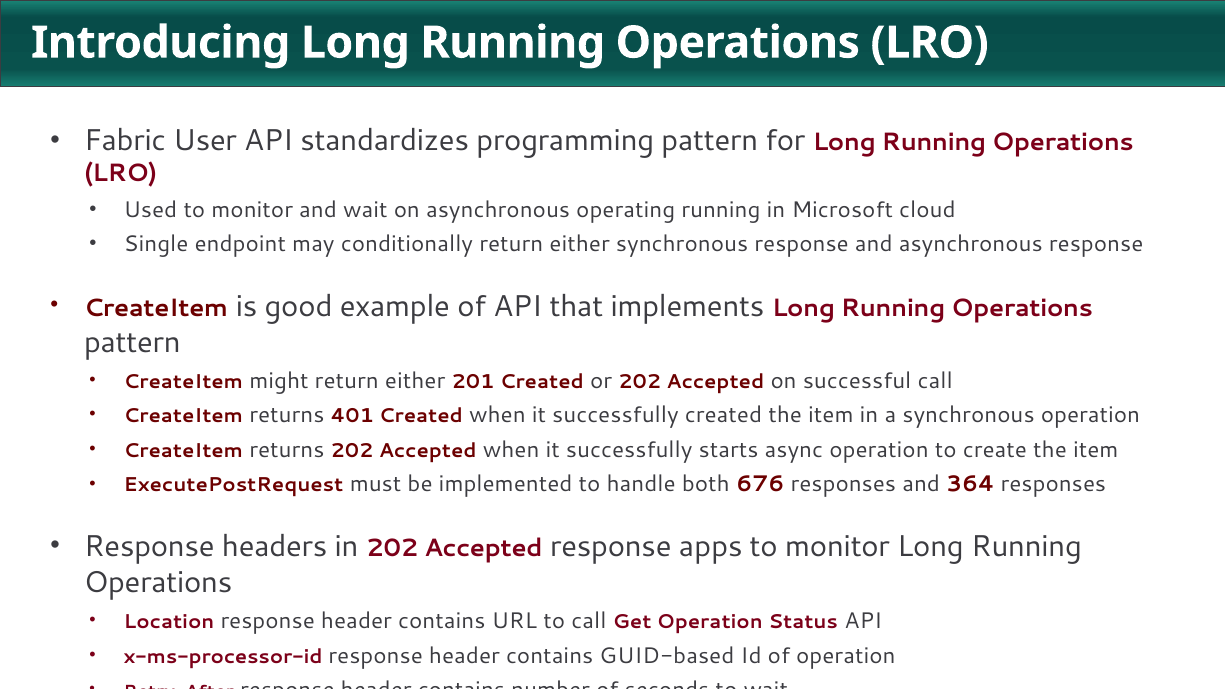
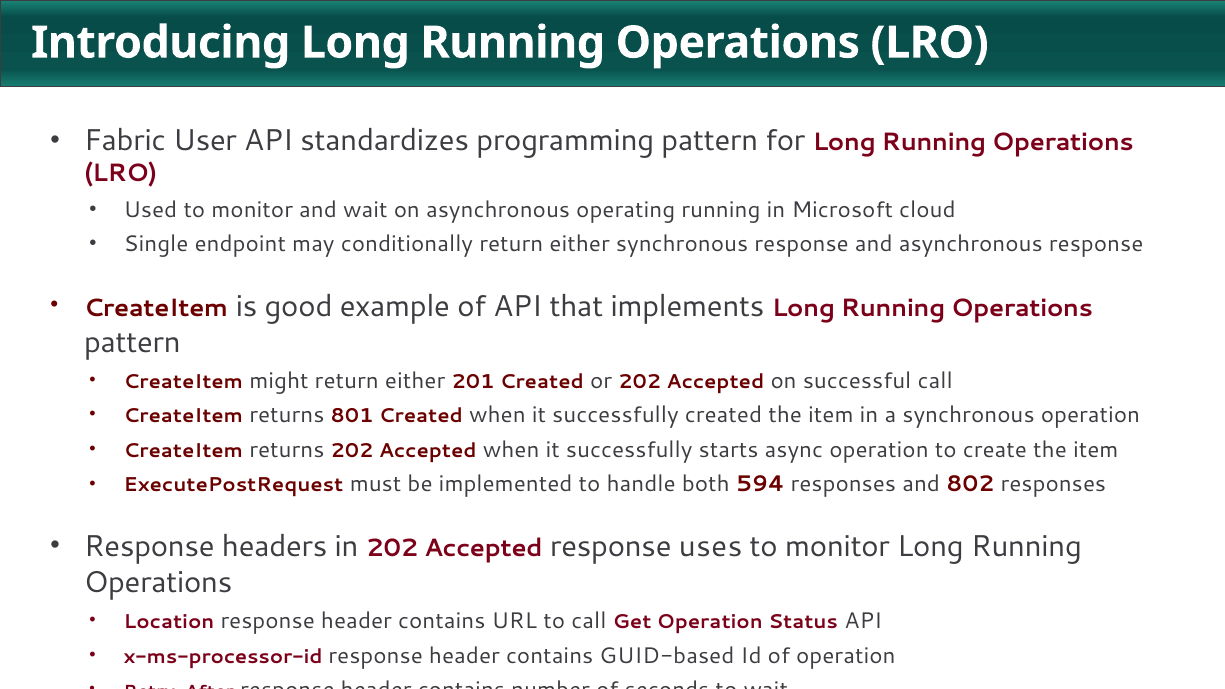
401: 401 -> 801 (352, 416)
676: 676 -> 594 (760, 484)
364: 364 -> 802 (970, 484)
apps: apps -> uses (711, 546)
